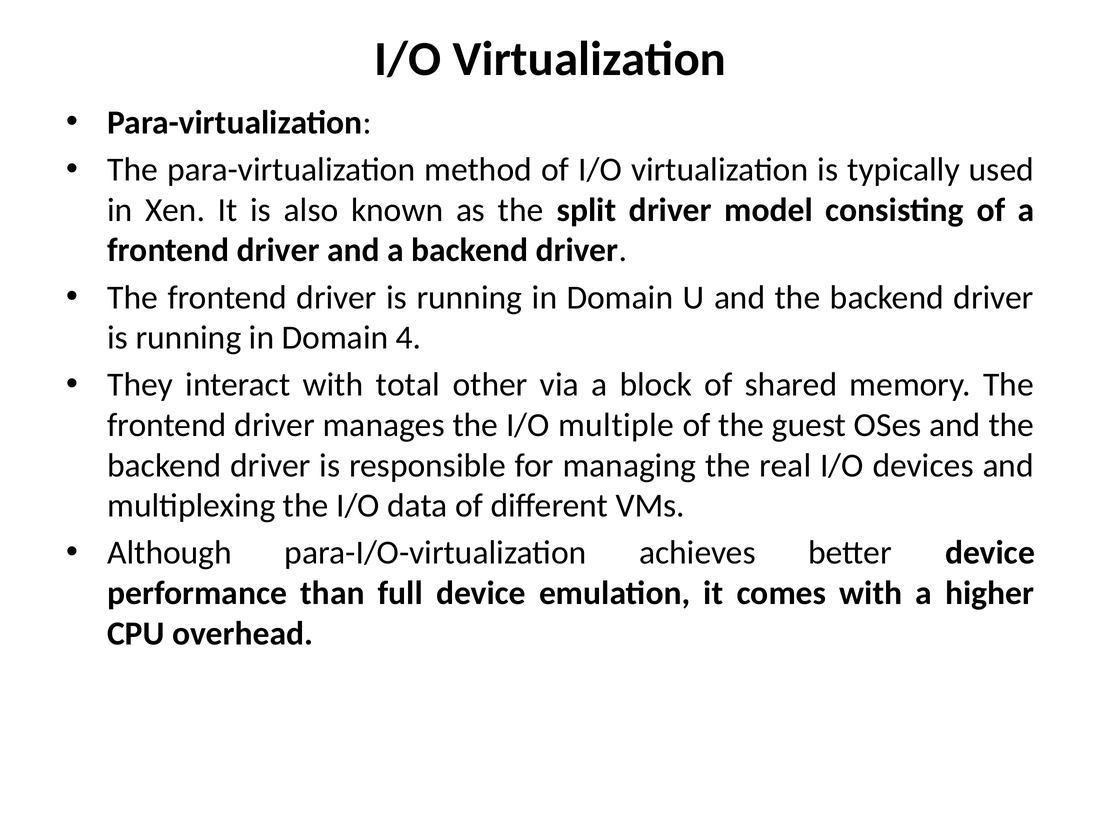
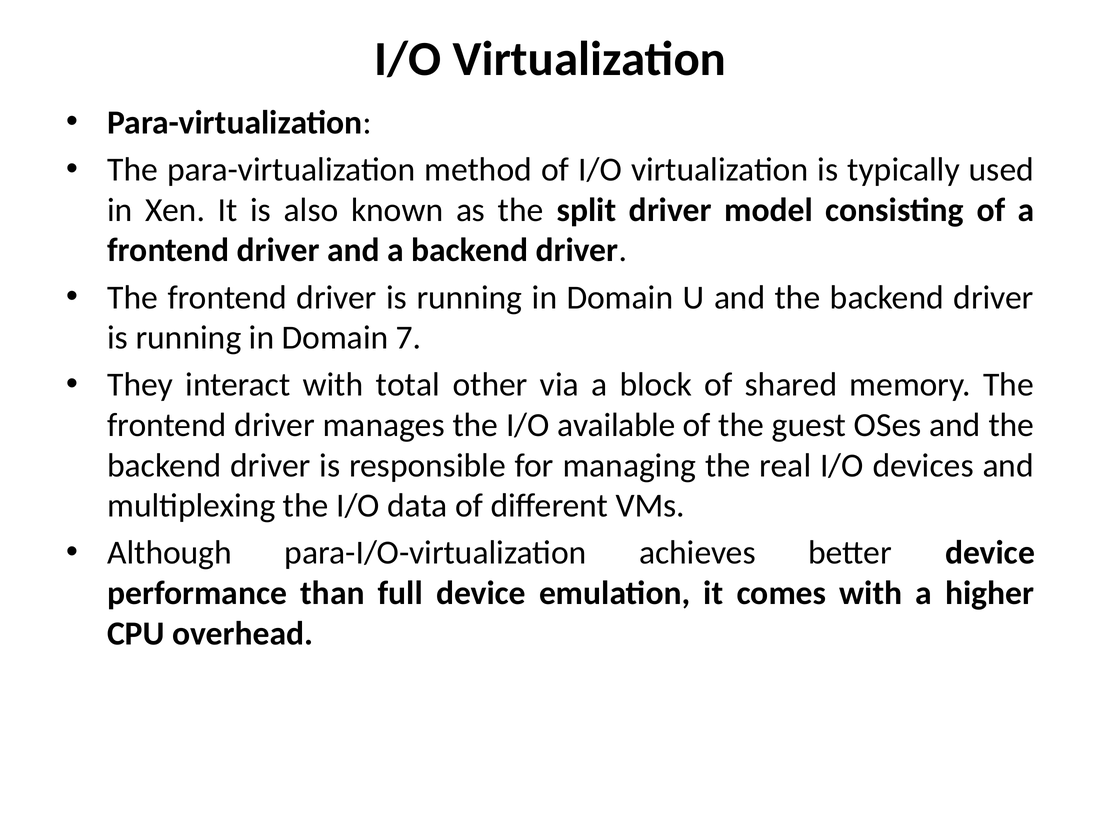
4: 4 -> 7 (409, 338)
multiple: multiple -> available (616, 425)
